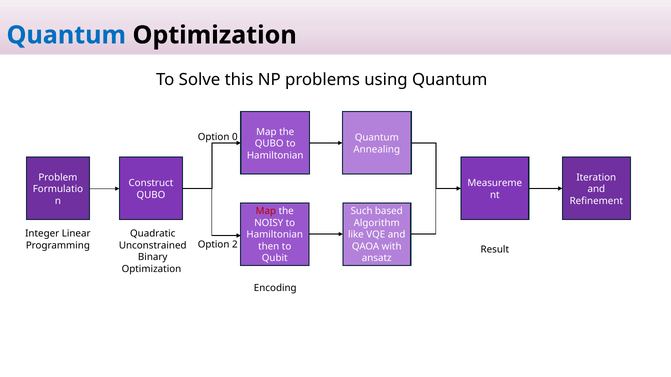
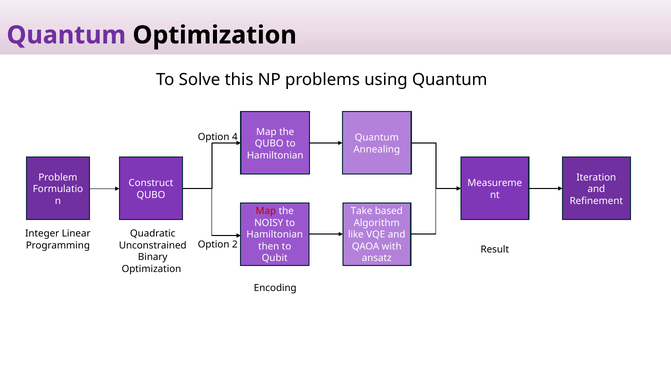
Quantum colour: blue -> purple (66, 35)
0: 0 -> 4 (235, 137)
Such: Such -> Take (362, 212)
